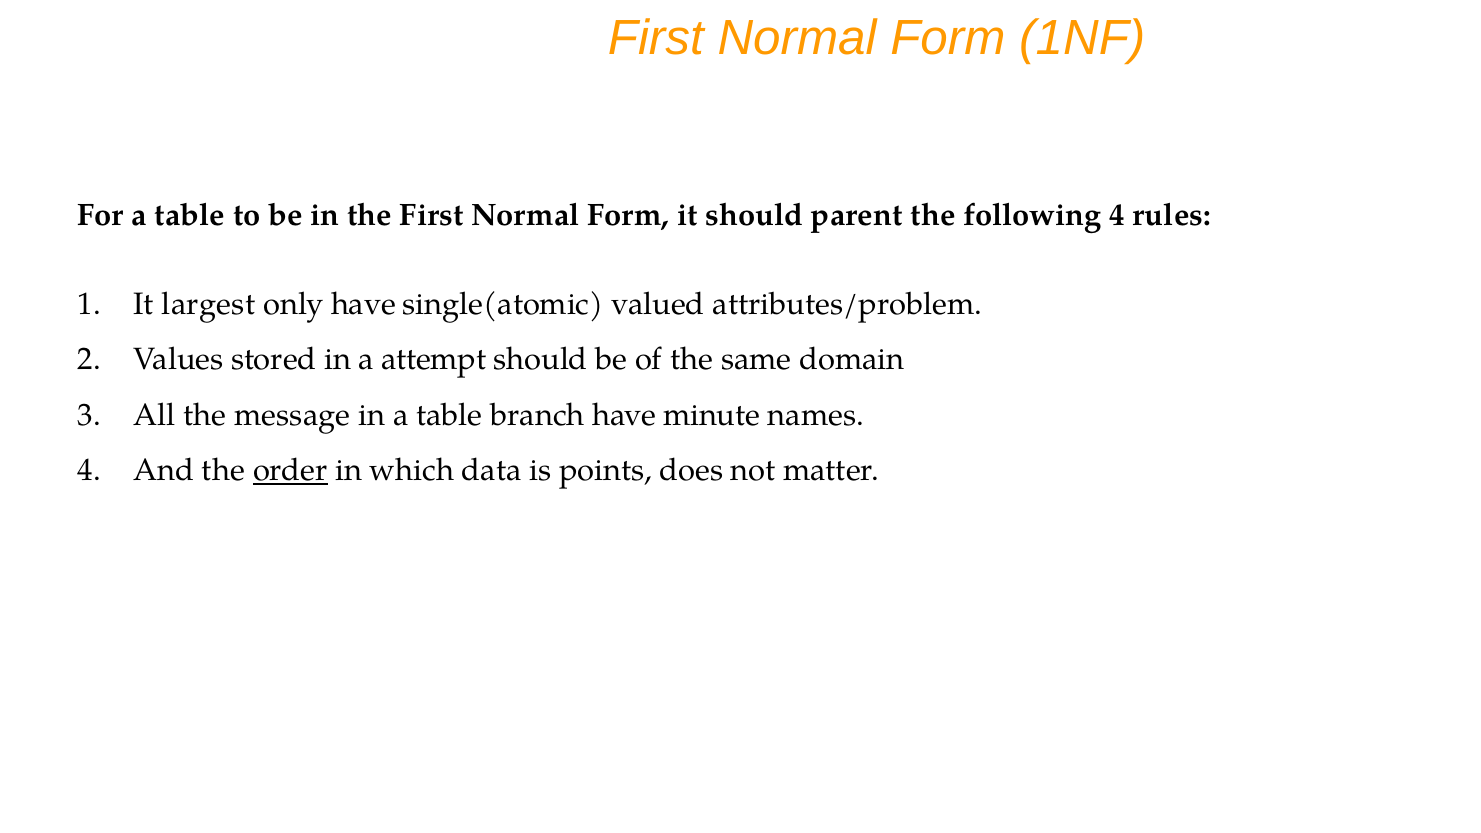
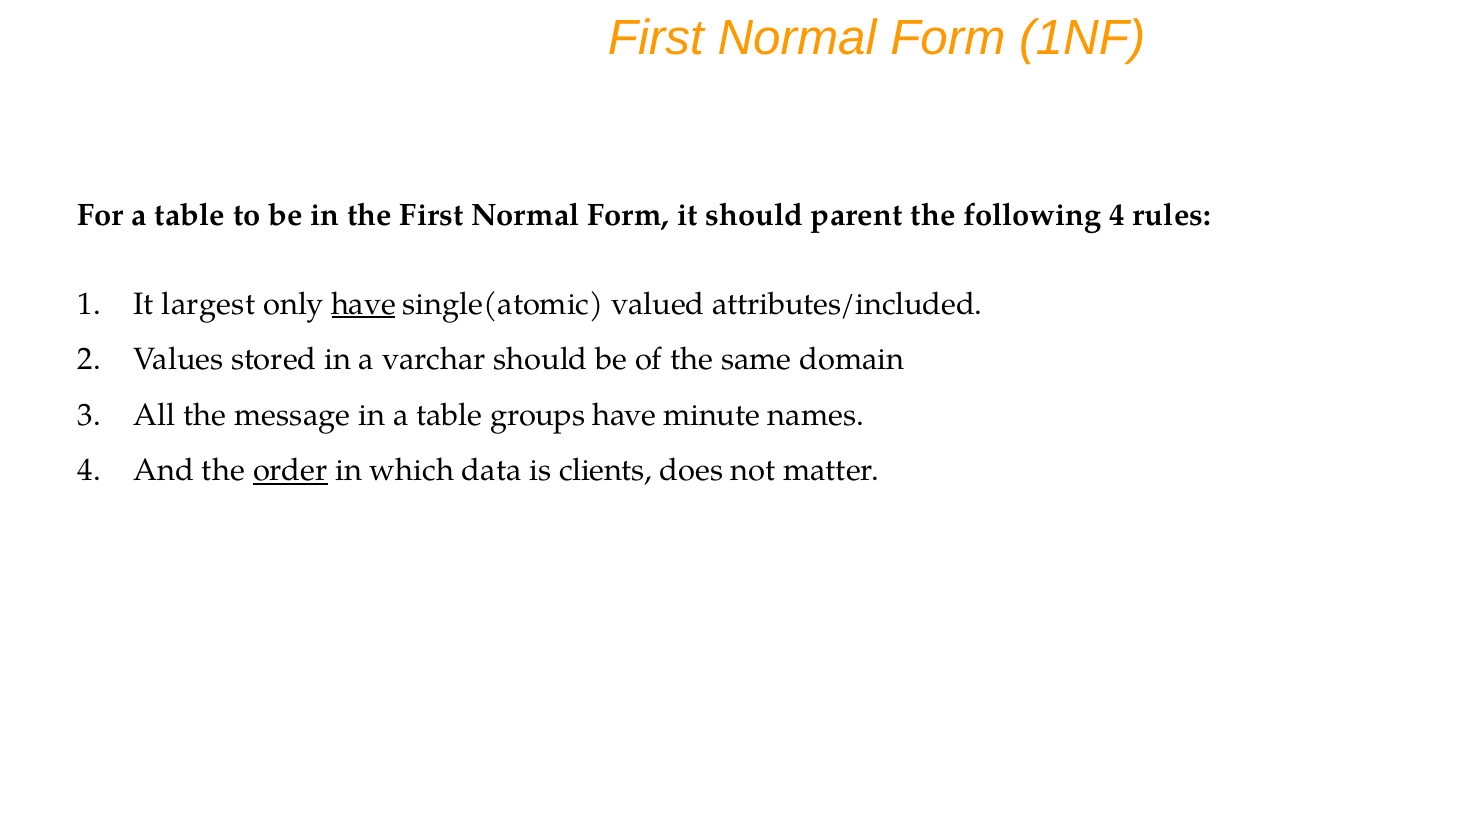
have underline: none -> present (364, 304)
attributes/problem: attributes/problem -> attributes/included (848, 304)
attempt: attempt -> varchar (434, 360)
branch: branch -> groups (538, 415)
points: points -> clients (606, 471)
